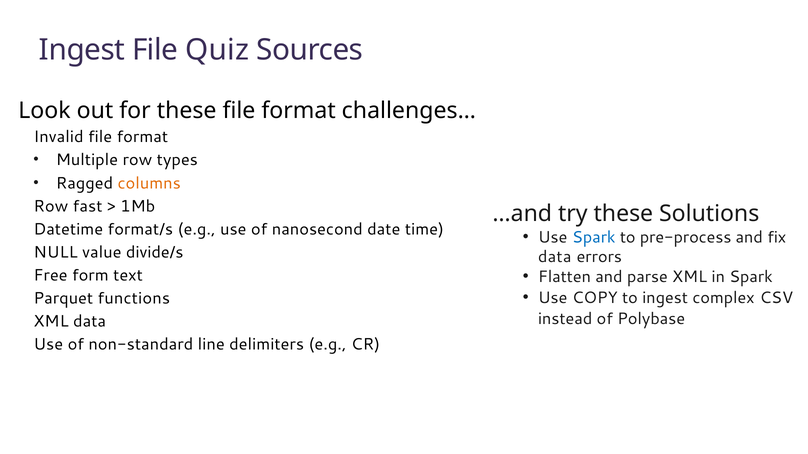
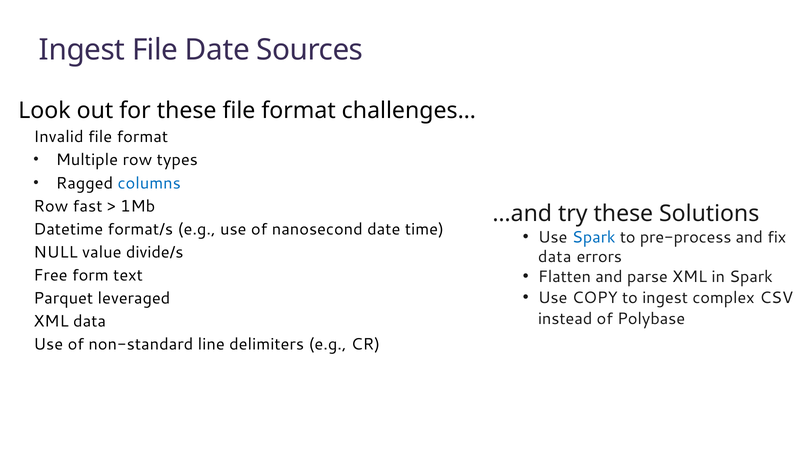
File Quiz: Quiz -> Date (217, 50)
columns colour: orange -> blue (149, 183)
functions: functions -> leveraged (134, 299)
